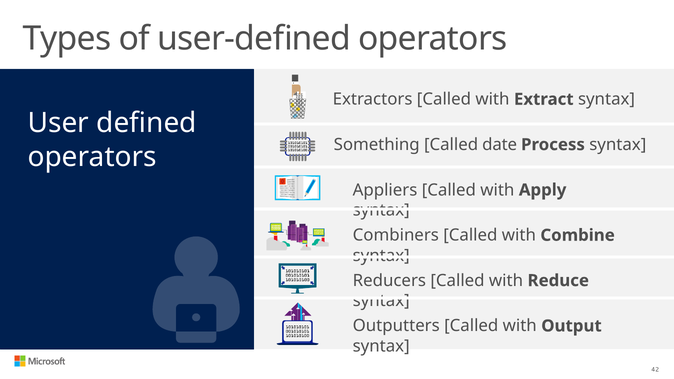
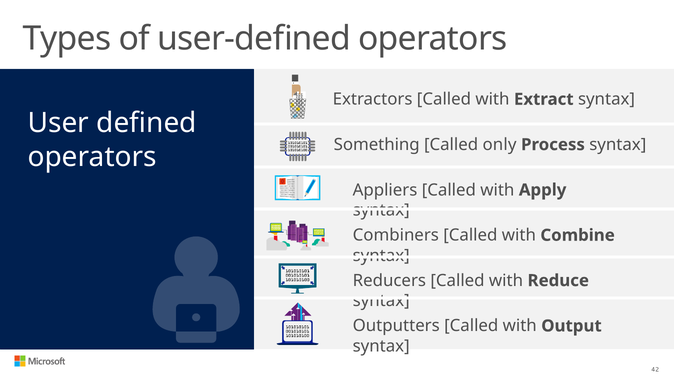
date: date -> only (500, 145)
